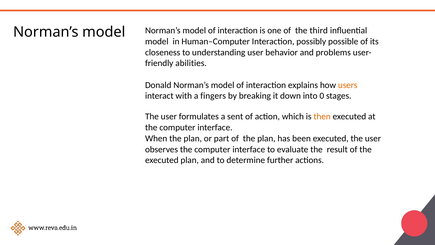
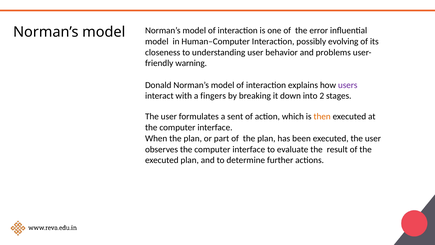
third: third -> error (319, 31)
possible: possible -> evolving (343, 41)
abilities: abilities -> warning (191, 63)
users colour: orange -> purple (348, 85)
0: 0 -> 2 (322, 96)
